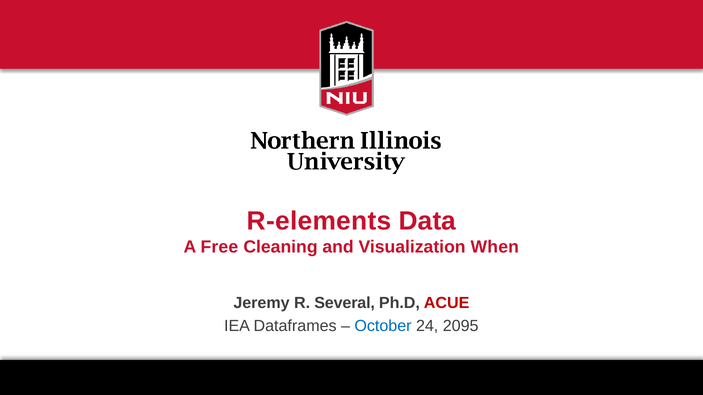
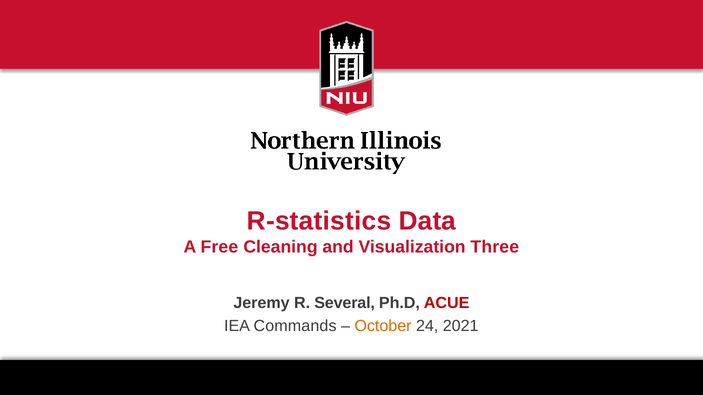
R-elements: R-elements -> R-statistics (319, 222)
When: When -> Three (495, 247)
Dataframes: Dataframes -> Commands (295, 326)
October colour: blue -> orange (383, 326)
2095: 2095 -> 2021 (461, 326)
